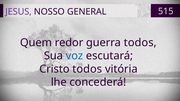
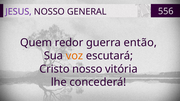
515: 515 -> 556 (166, 11)
guerra todos: todos -> então (140, 43)
voz colour: blue -> orange (74, 56)
Cristo todos: todos -> nosso (87, 69)
